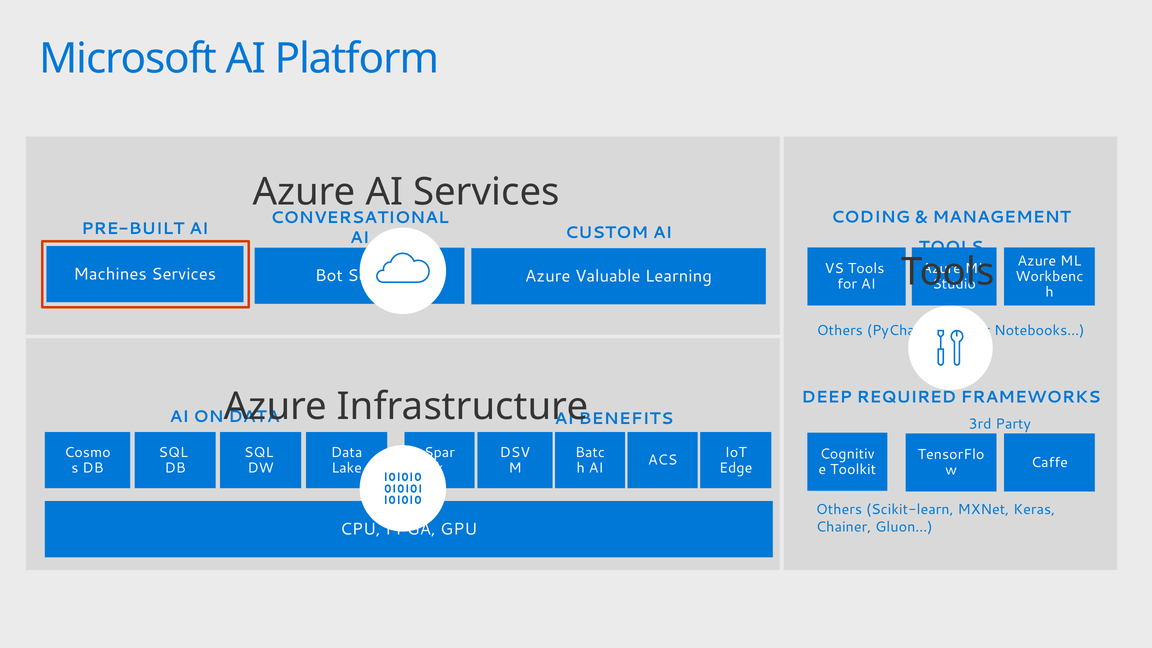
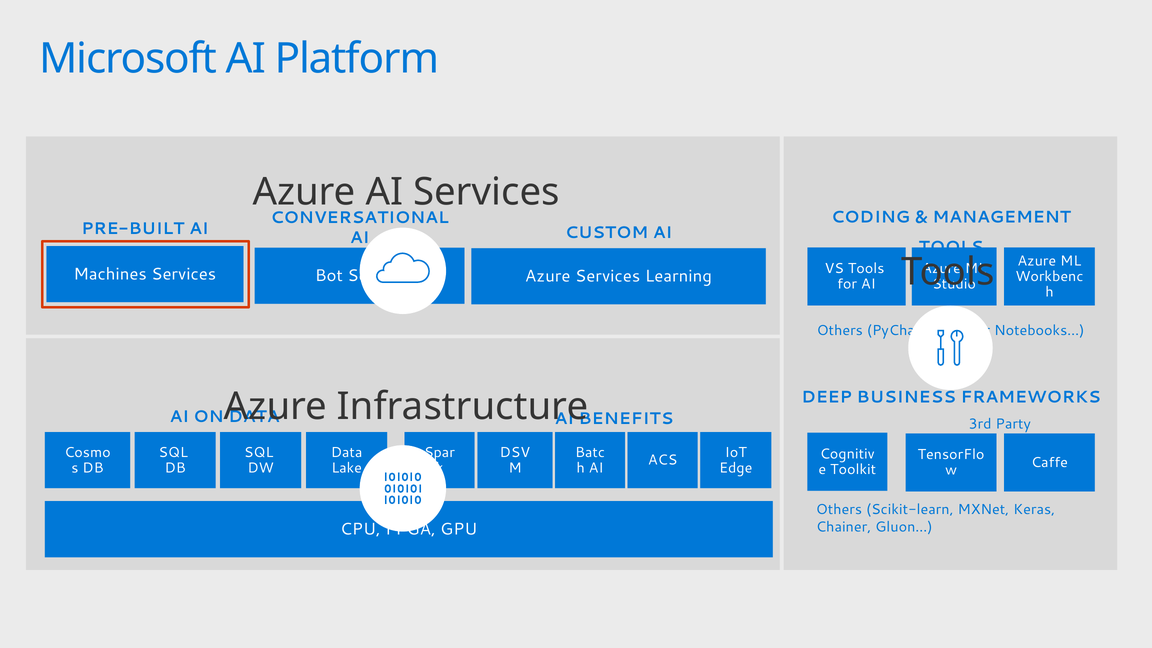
Azure Valuable: Valuable -> Services (608, 276)
REQUIRED: REQUIRED -> BUSINESS (906, 397)
